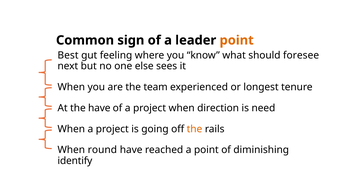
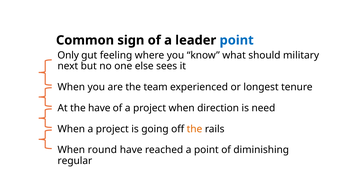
point colour: orange -> blue (237, 40)
Best: Best -> Only (68, 55)
foresee: foresee -> military (301, 55)
identify: identify -> regular (75, 161)
